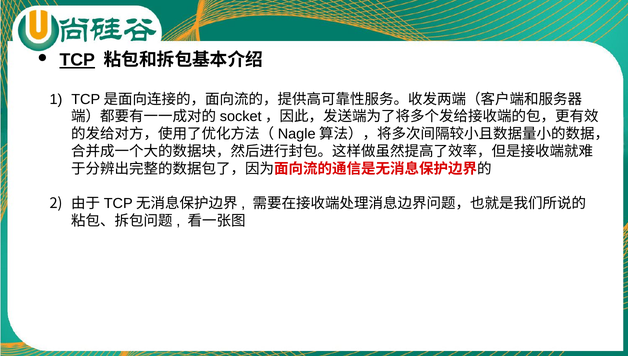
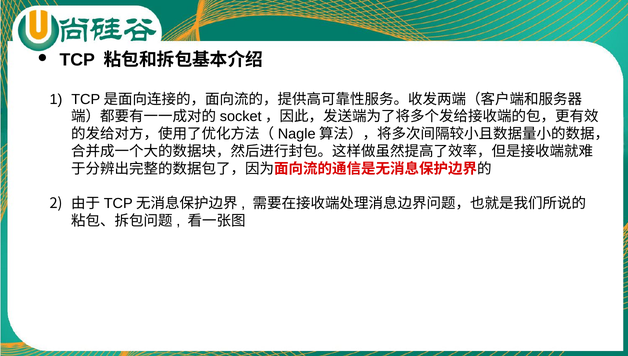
TCP underline: present -> none (77, 60)
